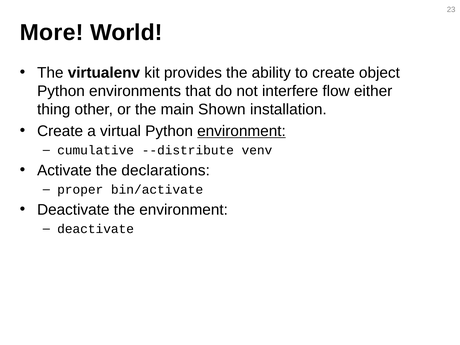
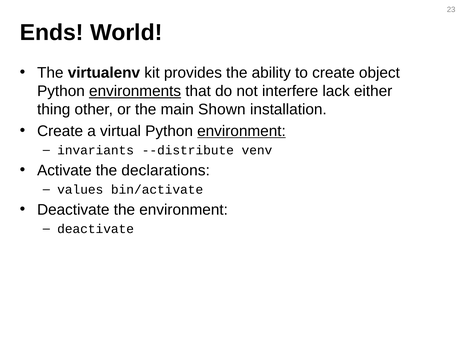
More: More -> Ends (52, 33)
environments underline: none -> present (135, 91)
flow: flow -> lack (336, 91)
cumulative: cumulative -> invariants (96, 150)
proper: proper -> values (80, 190)
